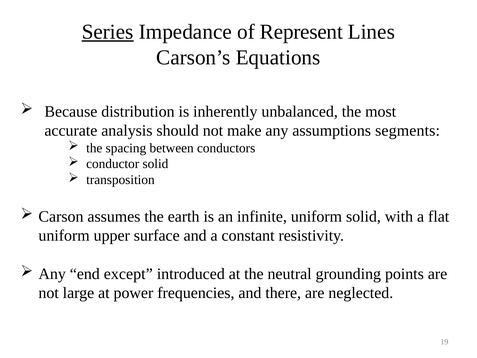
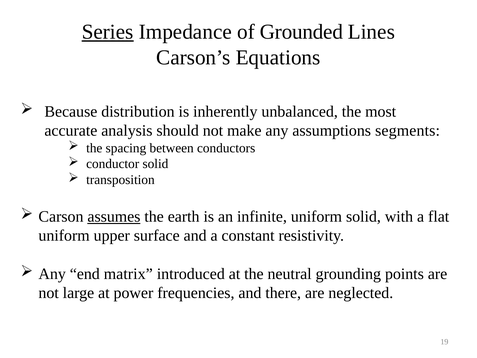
Represent: Represent -> Grounded (301, 32)
assumes underline: none -> present (114, 216)
except: except -> matrix (128, 274)
